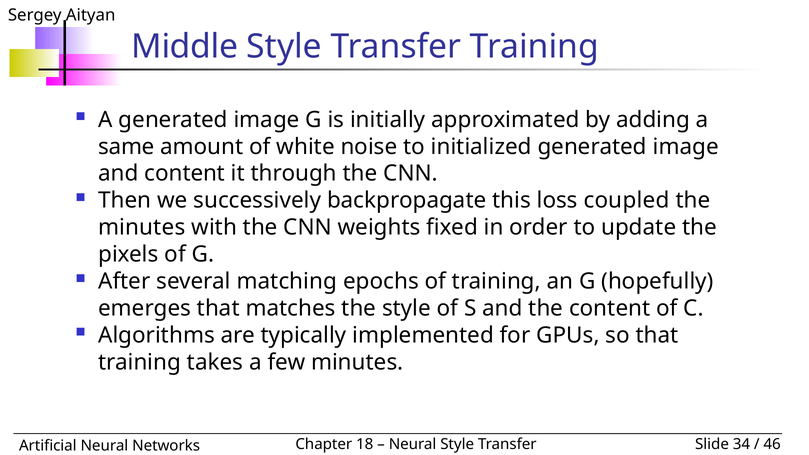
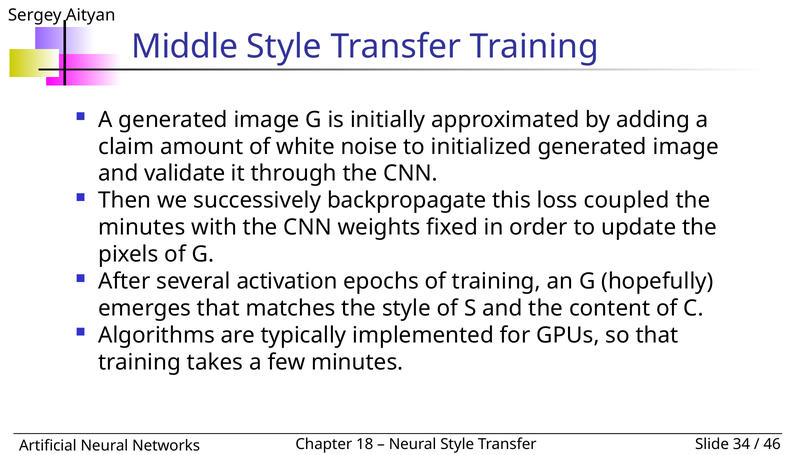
same: same -> claim (126, 147)
and content: content -> validate (185, 174)
matching: matching -> activation (287, 281)
